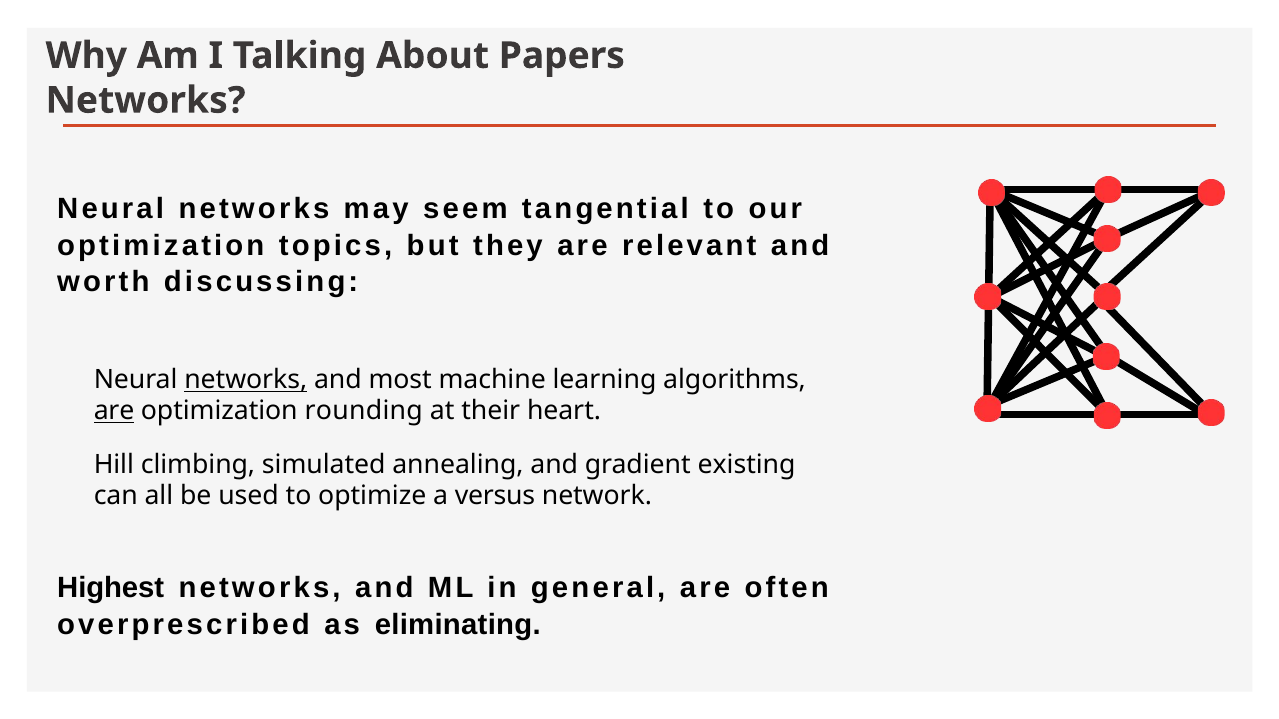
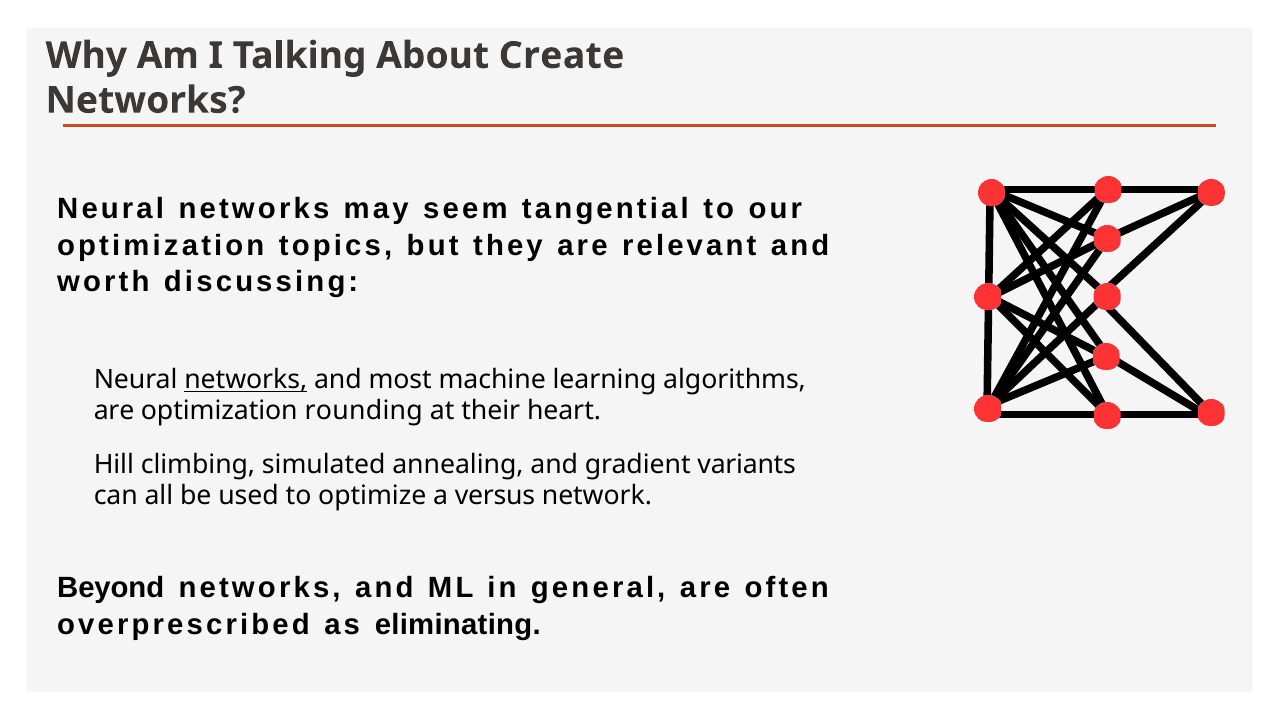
Papers: Papers -> Create (562, 56)
are underline: present -> none (114, 411)
existing: existing -> variants (747, 465)
Highest: Highest -> Beyond (111, 589)
